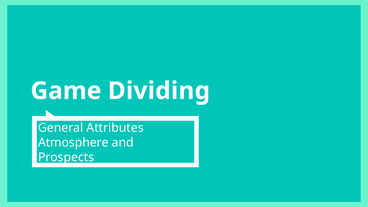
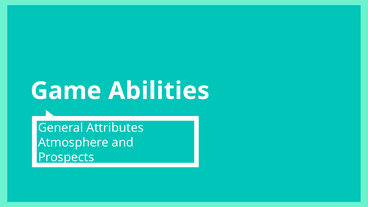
Dividing: Dividing -> Abilities (159, 91)
